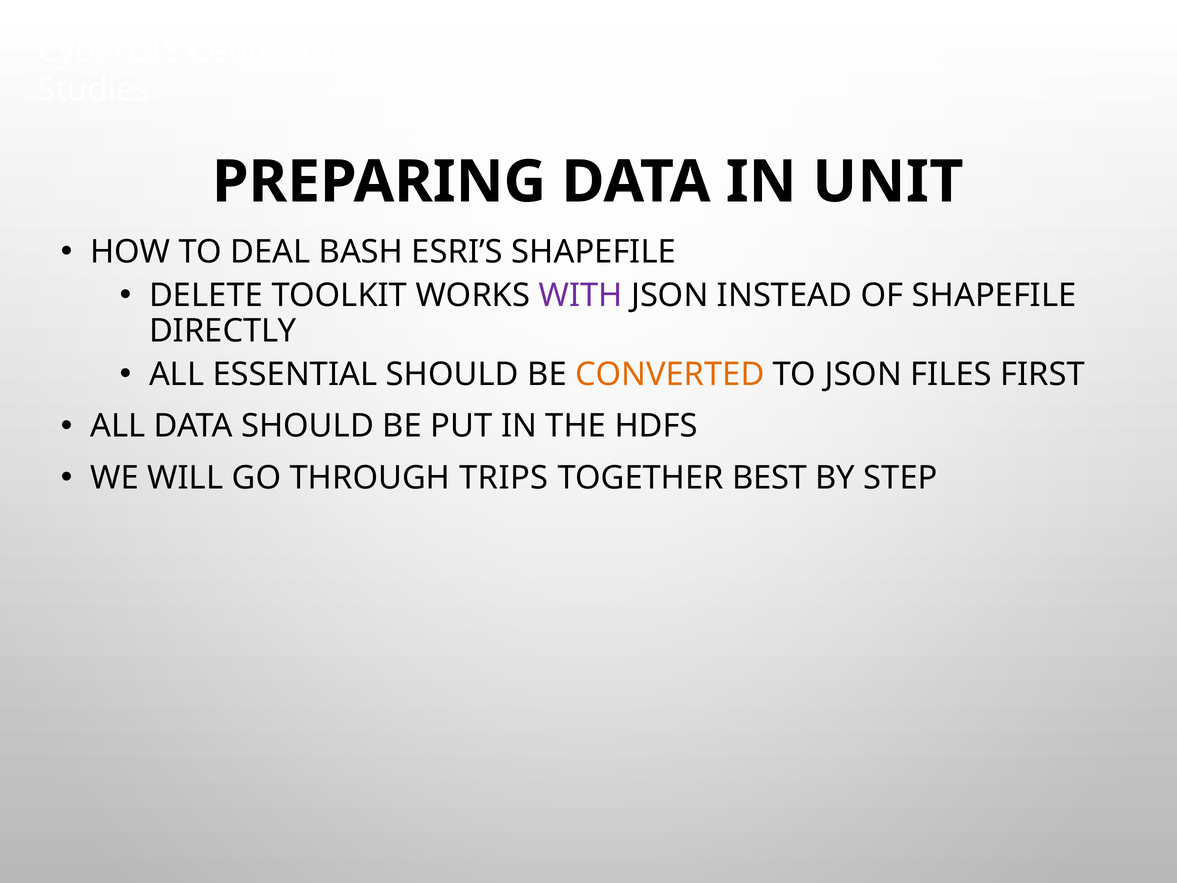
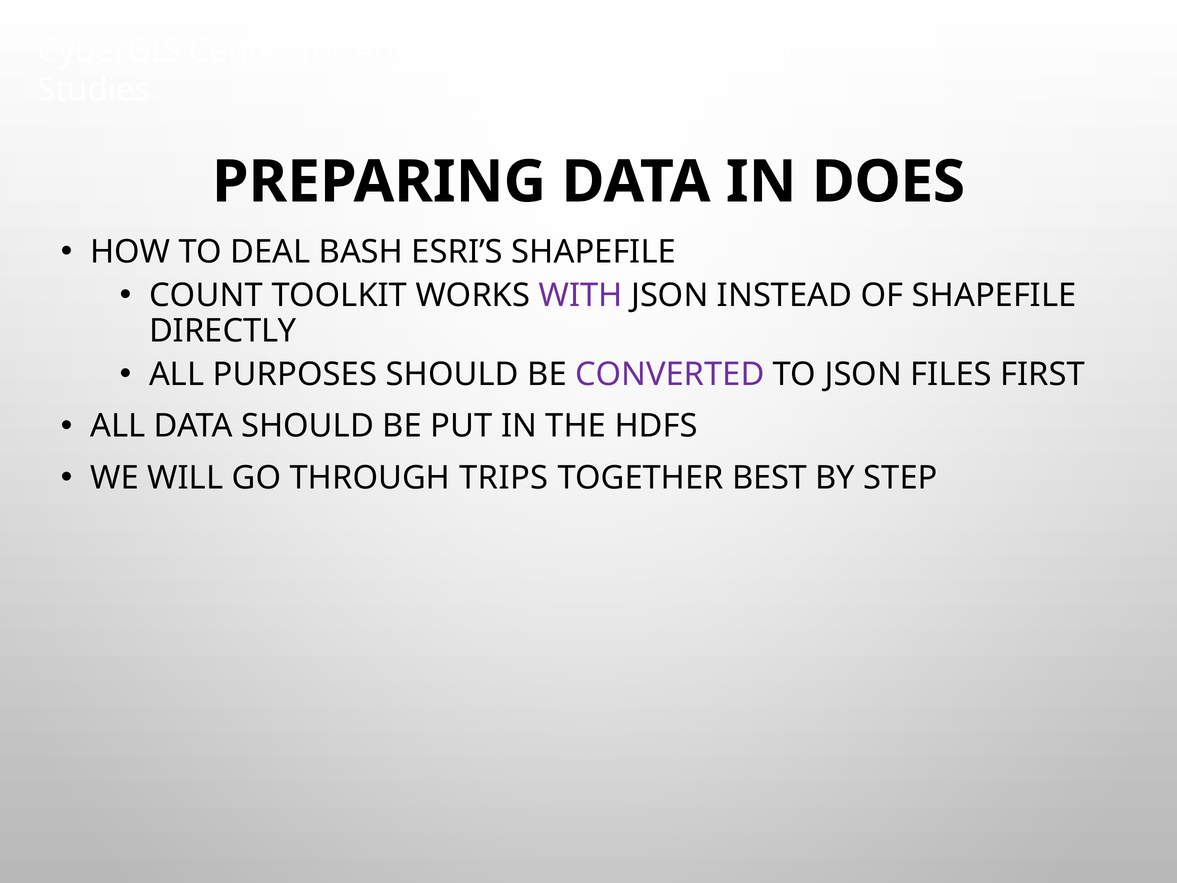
UNIT: UNIT -> DOES (888, 182)
DELETE: DELETE -> COUNT (206, 295)
ESSENTIAL: ESSENTIAL -> PURPOSES (295, 374)
CONVERTED colour: orange -> purple (670, 374)
